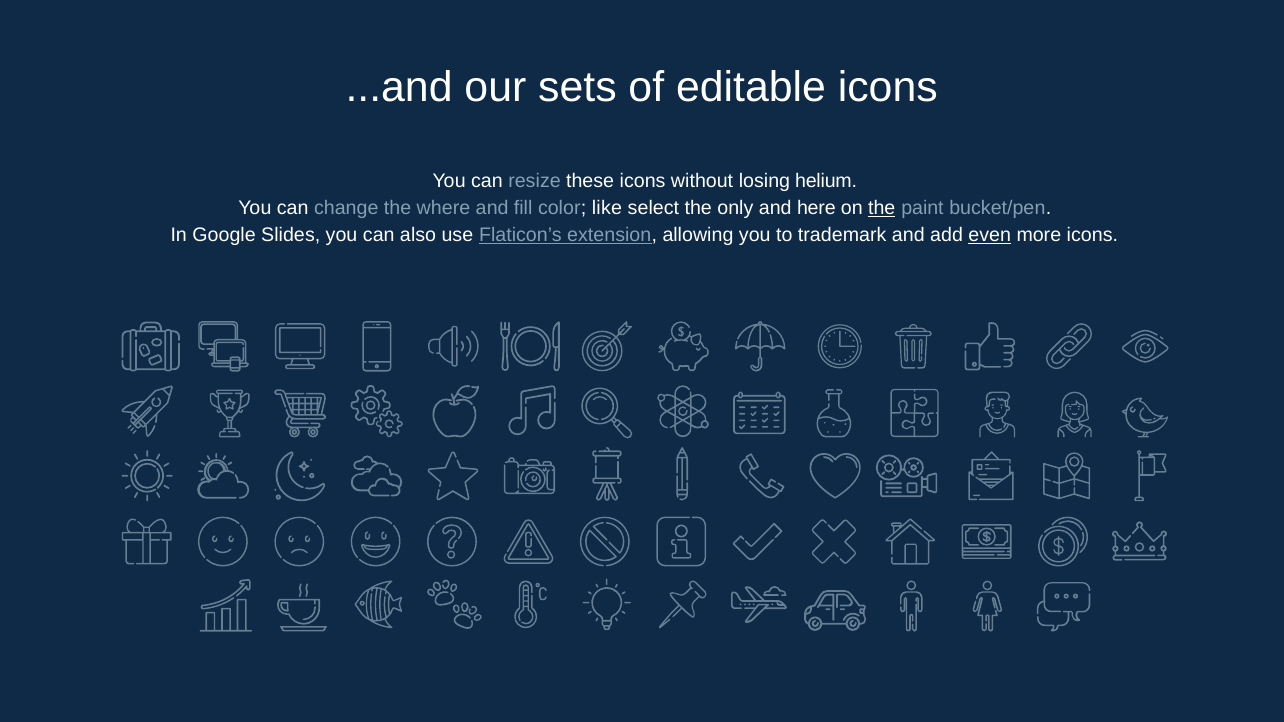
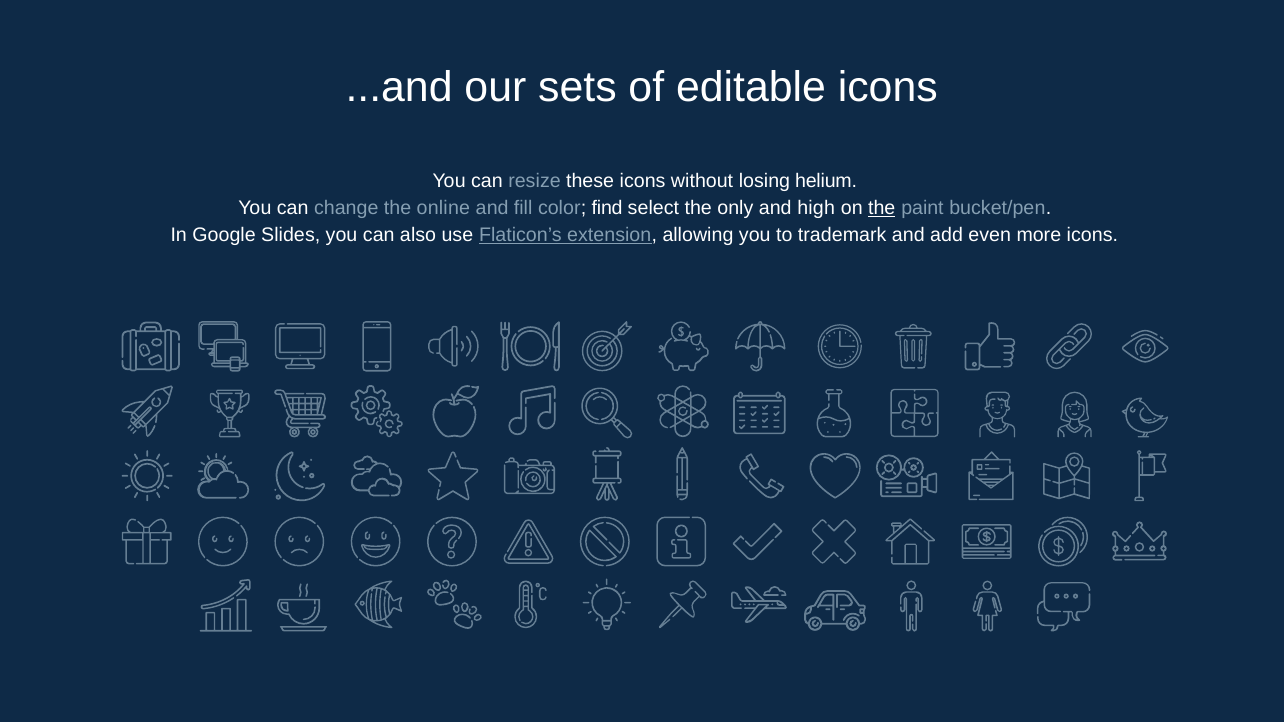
where: where -> online (443, 208)
like: like -> find (607, 208)
here: here -> high (816, 208)
even underline: present -> none (990, 235)
